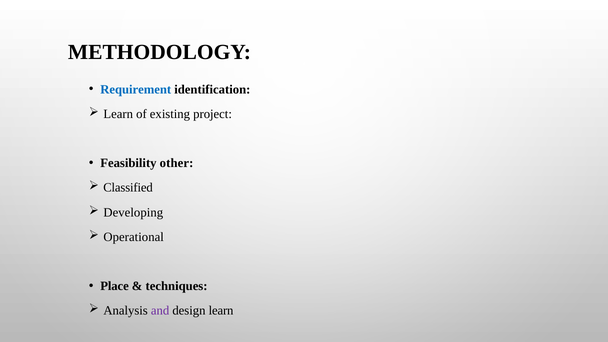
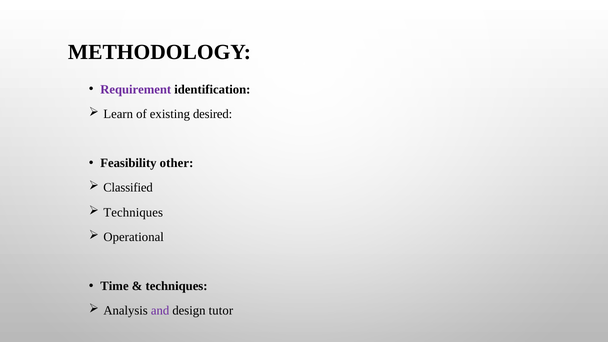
Requirement colour: blue -> purple (136, 89)
project: project -> desired (213, 114)
Developing: Developing -> Techniques (133, 212)
Place: Place -> Time (114, 286)
design learn: learn -> tutor (221, 311)
